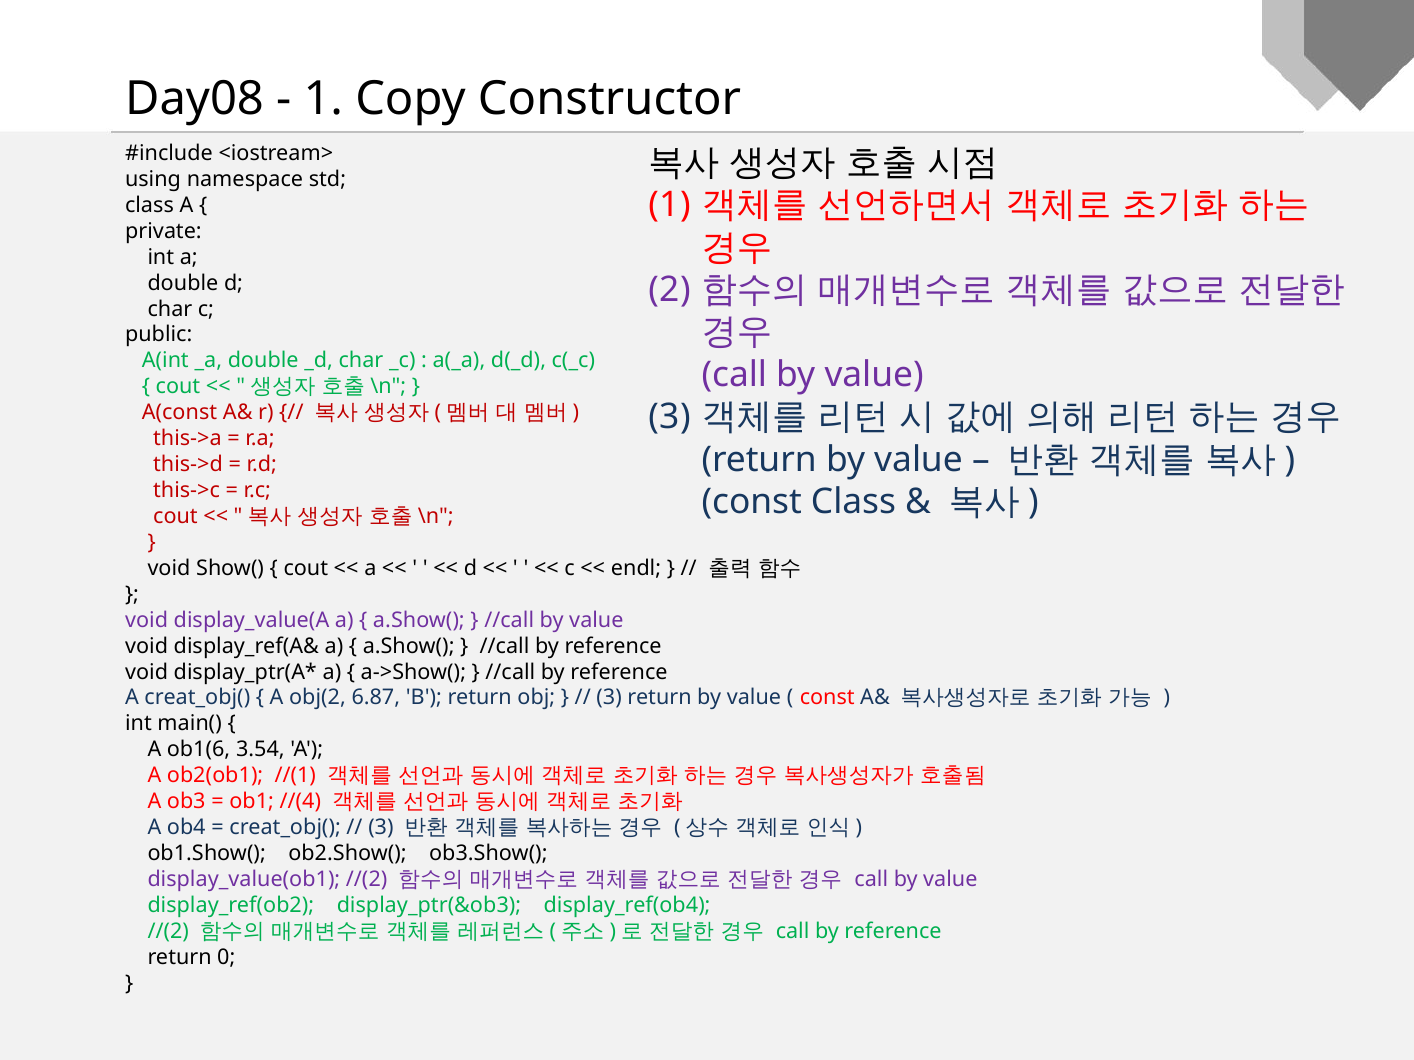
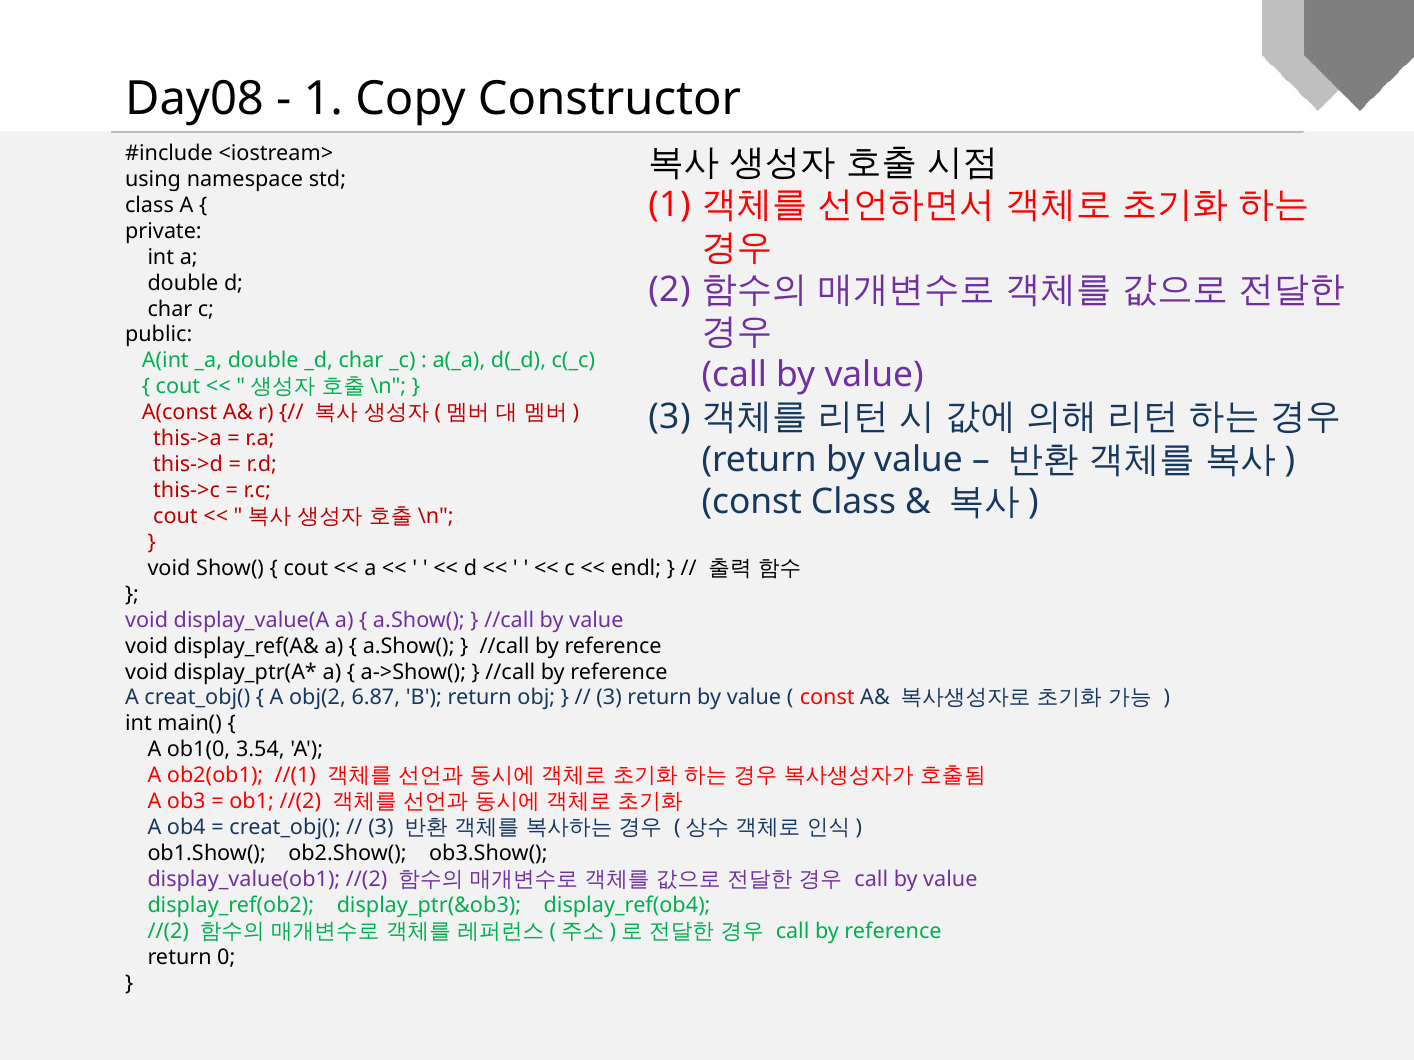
ob1(6: ob1(6 -> ob1(0 (199, 750)
ob1 //(4: //(4 -> //(2 (300, 802)
